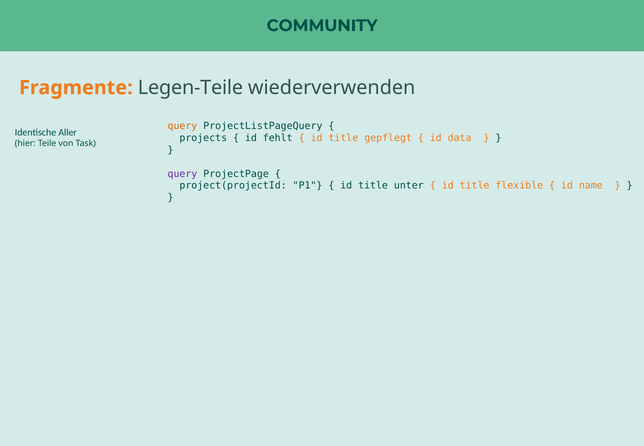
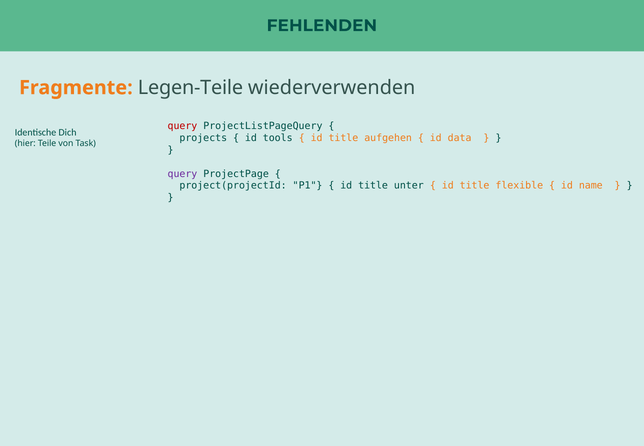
COMMUNITY: COMMUNITY -> FEHLENDEN (322, 26)
query colour: orange -> red (182, 126)
Aller: Aller -> Dich (68, 132)
fehlt: fehlt -> tools (278, 138)
gepflegt: gepflegt -> aufgehen (388, 138)
